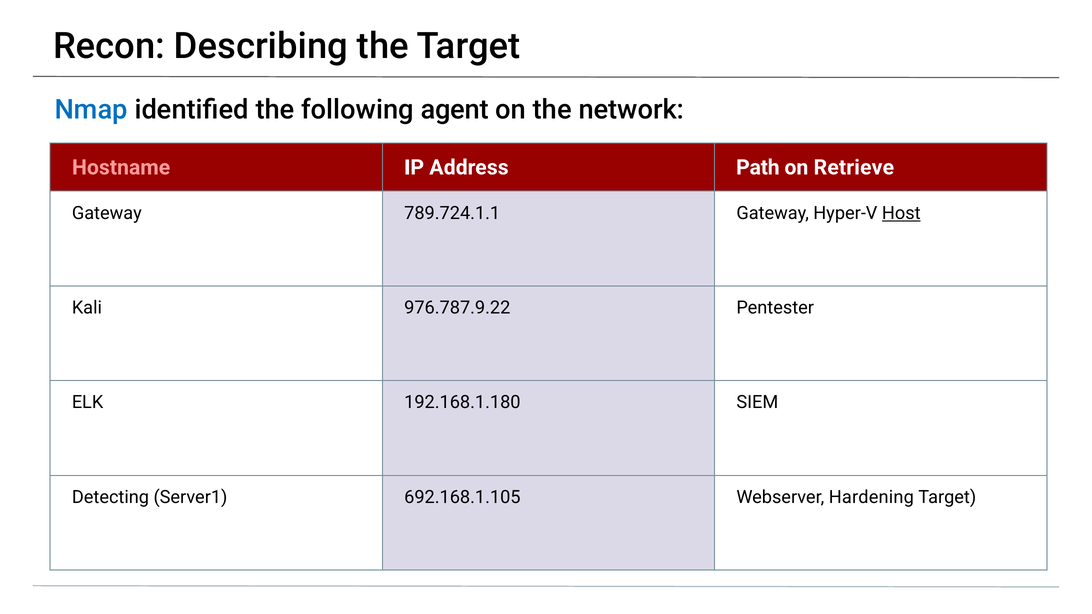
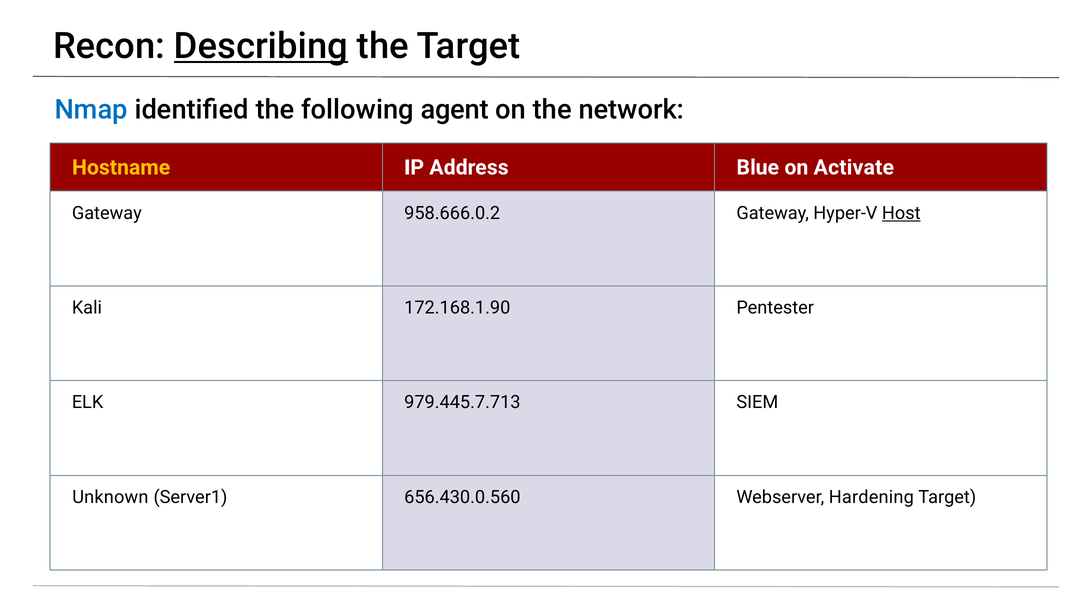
Describing underline: none -> present (261, 46)
Hostname colour: pink -> yellow (121, 167)
Path: Path -> Blue (758, 167)
Retrieve: Retrieve -> Activate (854, 167)
789.724.1.1: 789.724.1.1 -> 958.666.0.2 (452, 213)
976.787.9.22: 976.787.9.22 -> 172.168.1.90 (457, 308)
192.168.1.180: 192.168.1.180 -> 979.445.7.713 (462, 403)
Detecting: Detecting -> Unknown (110, 497)
692.168.1.105: 692.168.1.105 -> 656.430.0.560 (462, 497)
